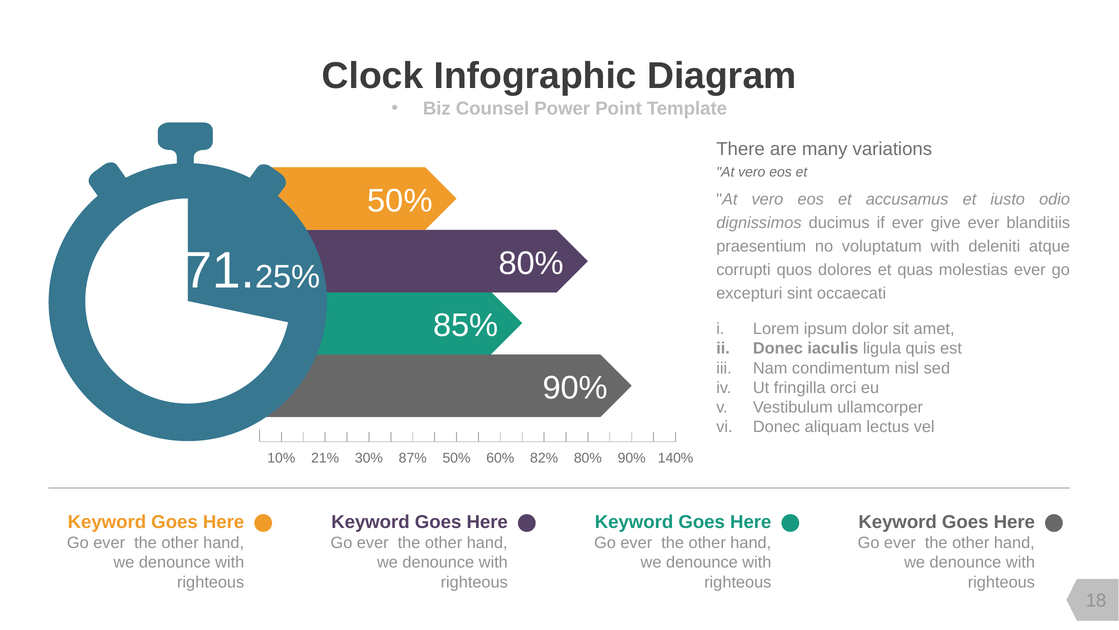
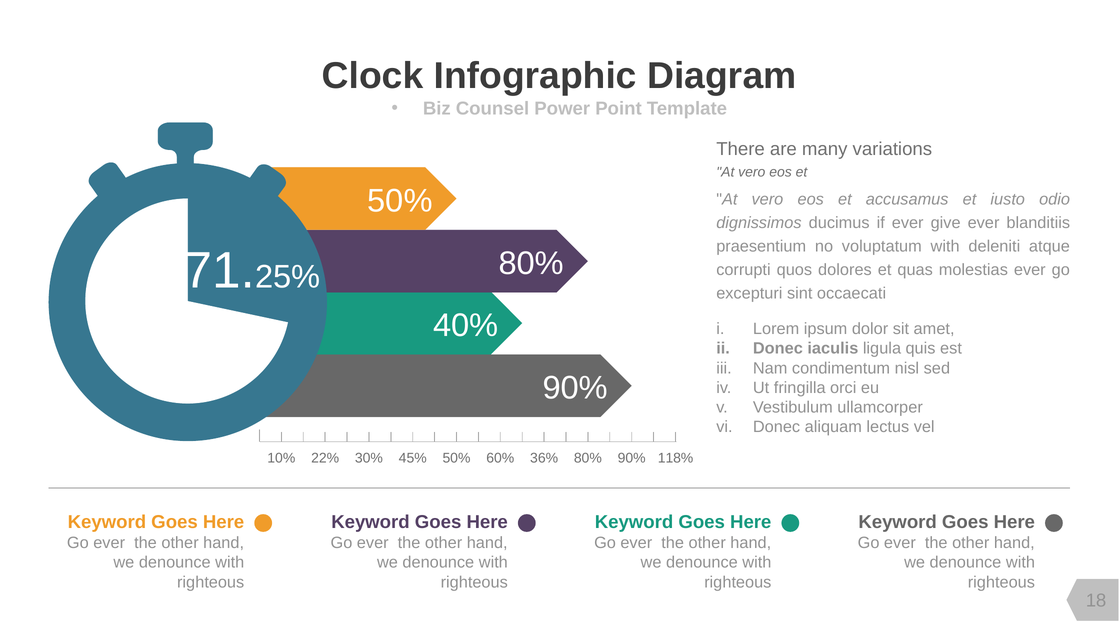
85%: 85% -> 40% (466, 325)
21%: 21% -> 22% (325, 458)
87%: 87% -> 45% (413, 458)
82%: 82% -> 36% (544, 458)
140%: 140% -> 118% (676, 458)
